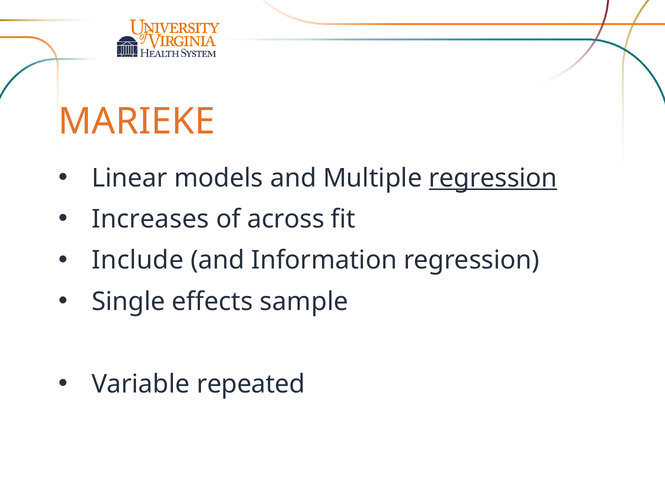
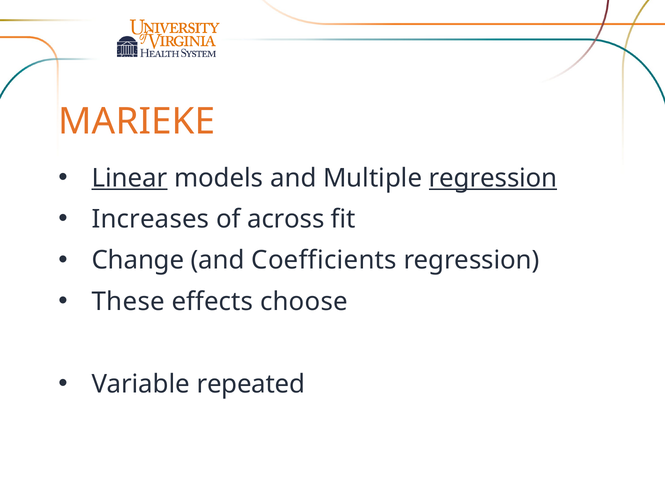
Linear underline: none -> present (130, 178)
Include: Include -> Change (138, 260)
Information: Information -> Coefficients (324, 260)
Single: Single -> These (128, 301)
sample: sample -> choose (304, 301)
